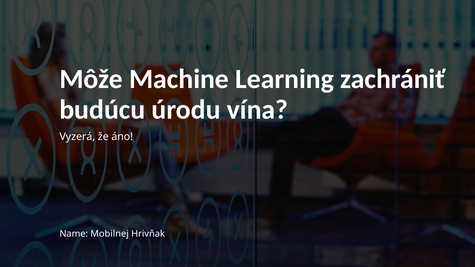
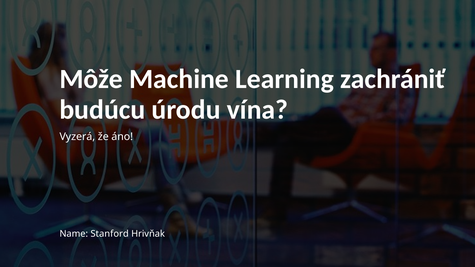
Mobilnej: Mobilnej -> Stanford (110, 234)
